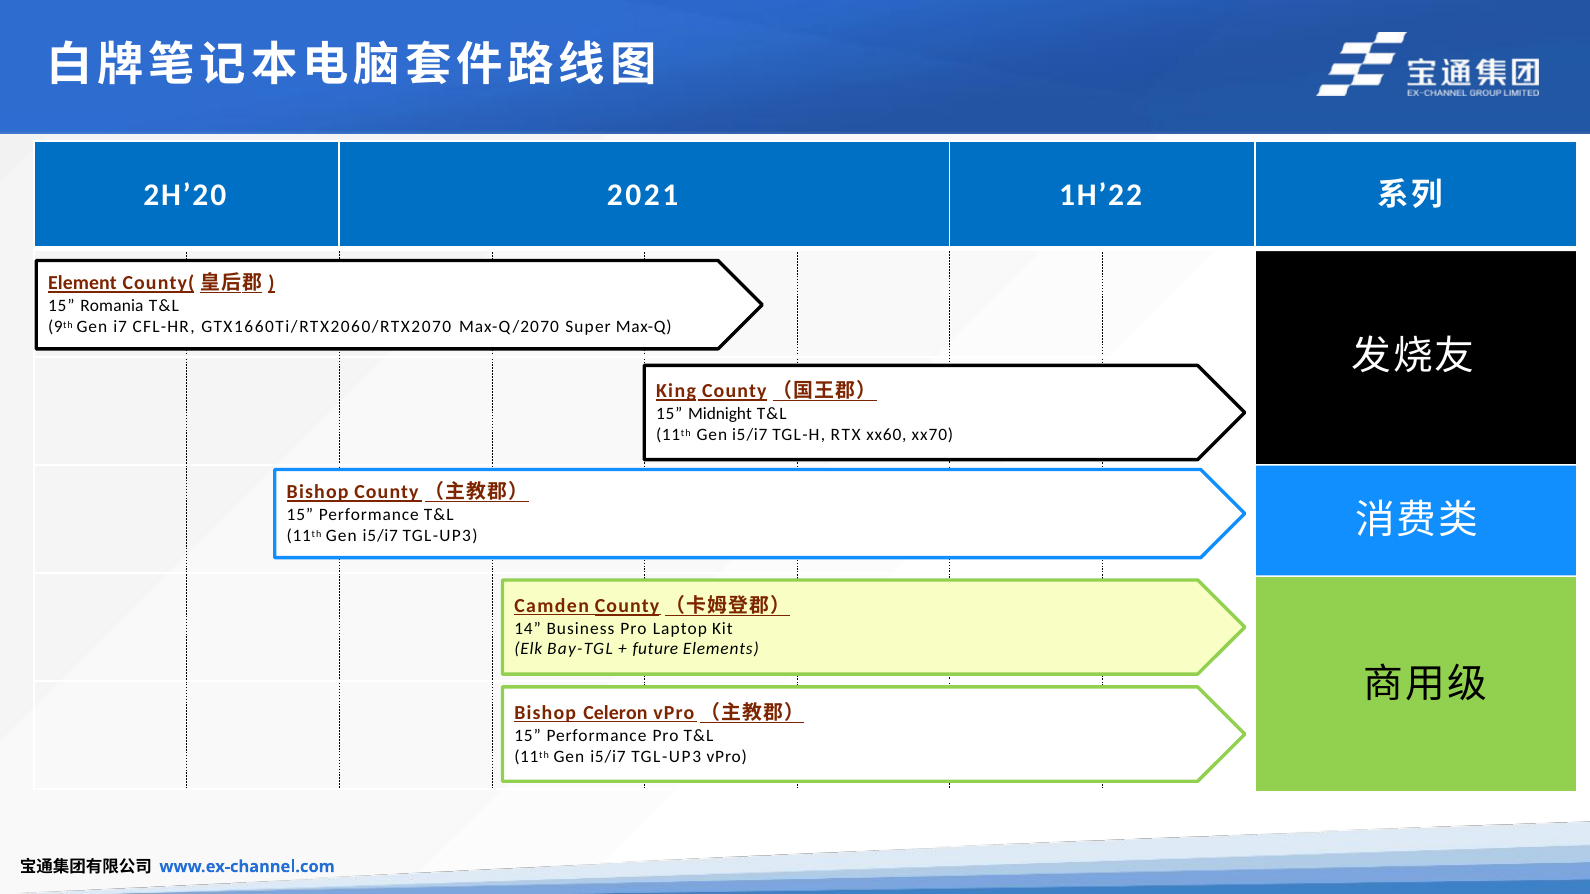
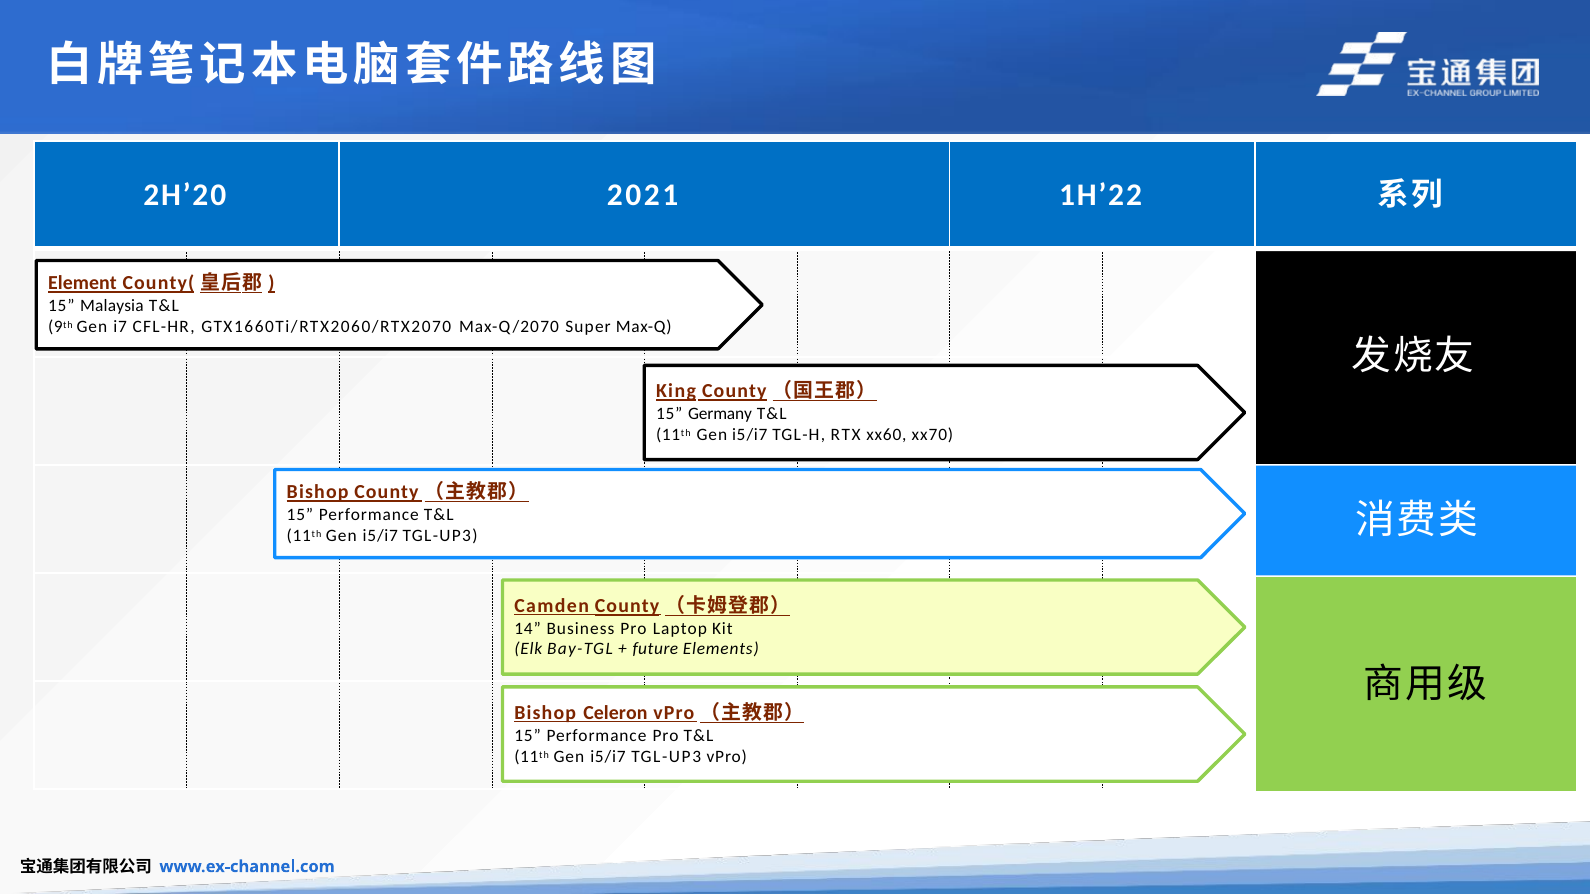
Romania: Romania -> Malaysia (112, 306)
Midnight: Midnight -> Germany (720, 414)
